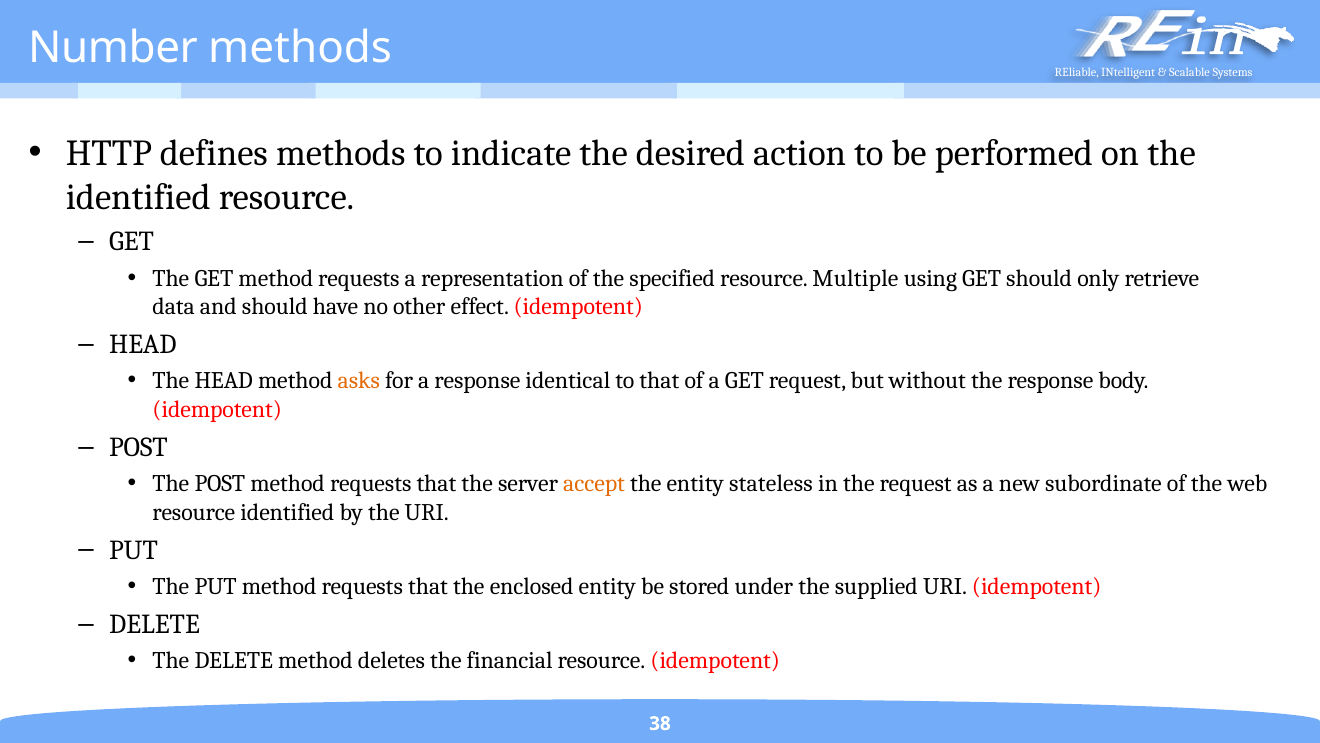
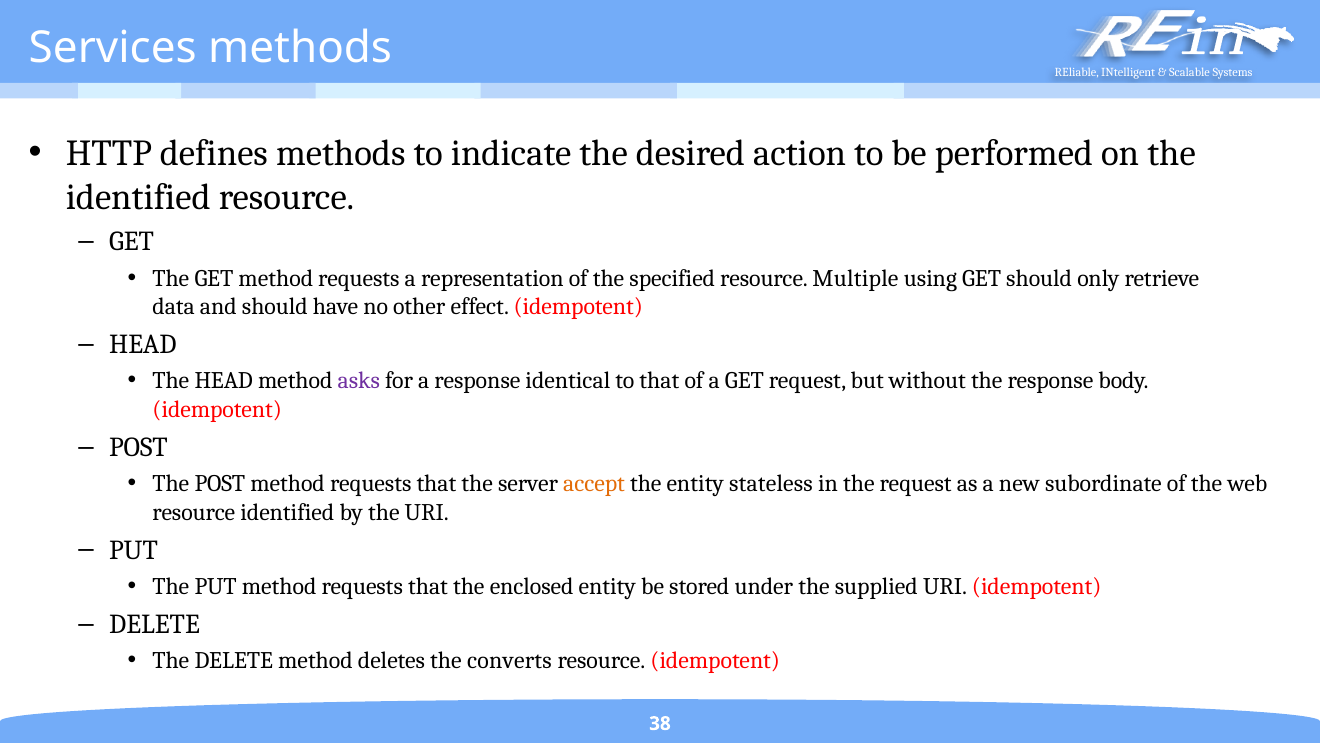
Number: Number -> Services (113, 48)
asks colour: orange -> purple (359, 381)
financial: financial -> converts (509, 660)
